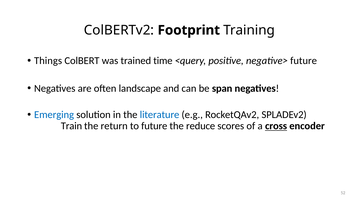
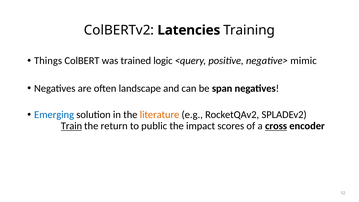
Footprint: Footprint -> Latencies (189, 30)
time: time -> logic (163, 61)
negative> future: future -> mimic (304, 61)
literature colour: blue -> orange (160, 115)
Train underline: none -> present (71, 126)
to future: future -> public (154, 126)
reduce: reduce -> impact (201, 126)
